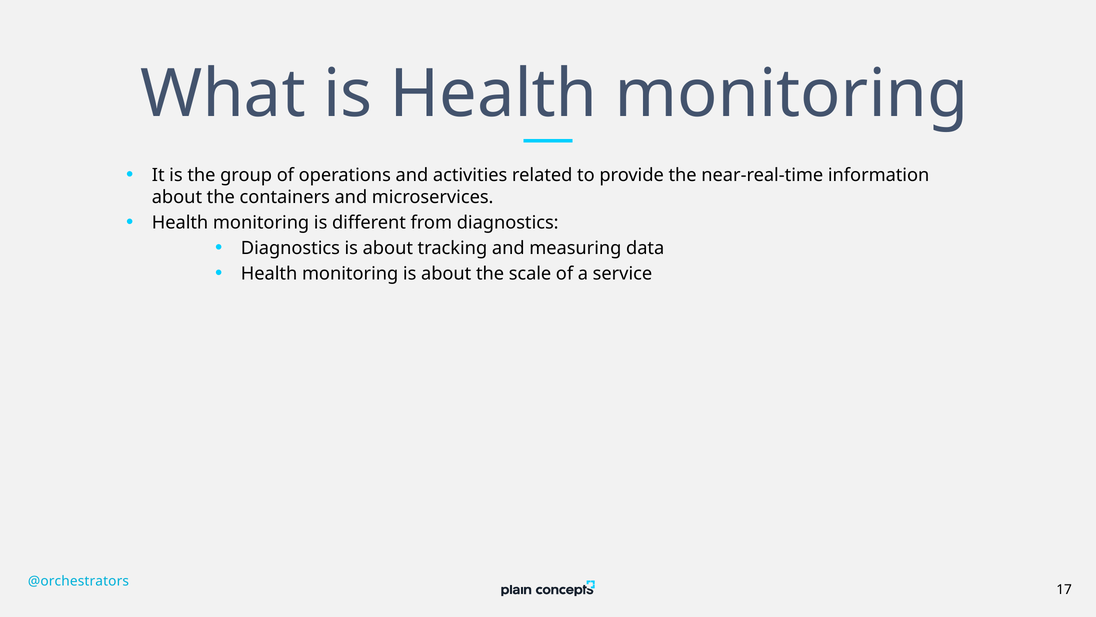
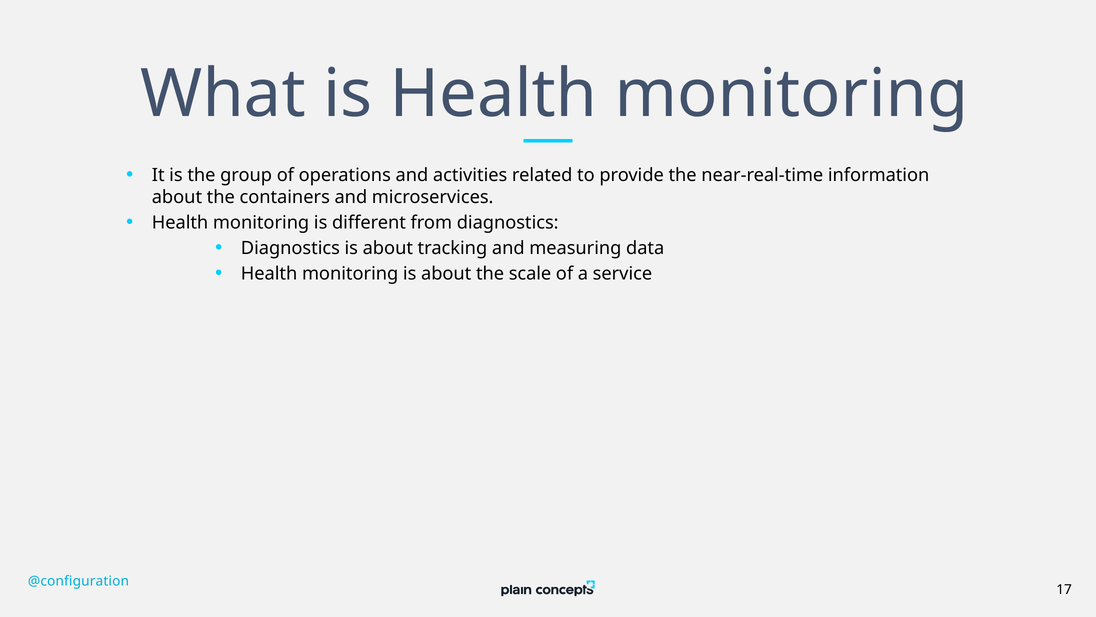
@orchestrators: @orchestrators -> @configuration (78, 581)
